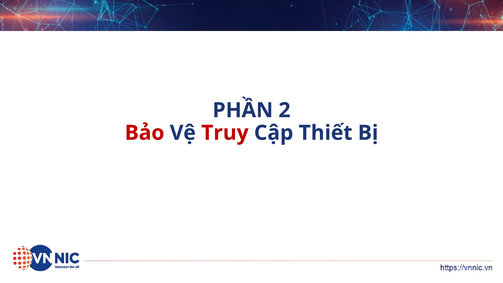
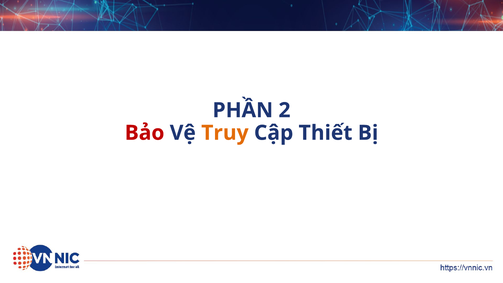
Truy colour: red -> orange (225, 133)
